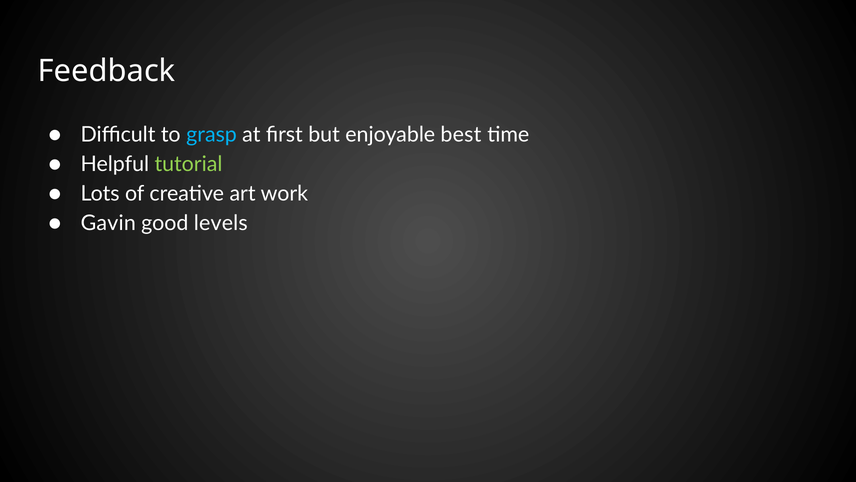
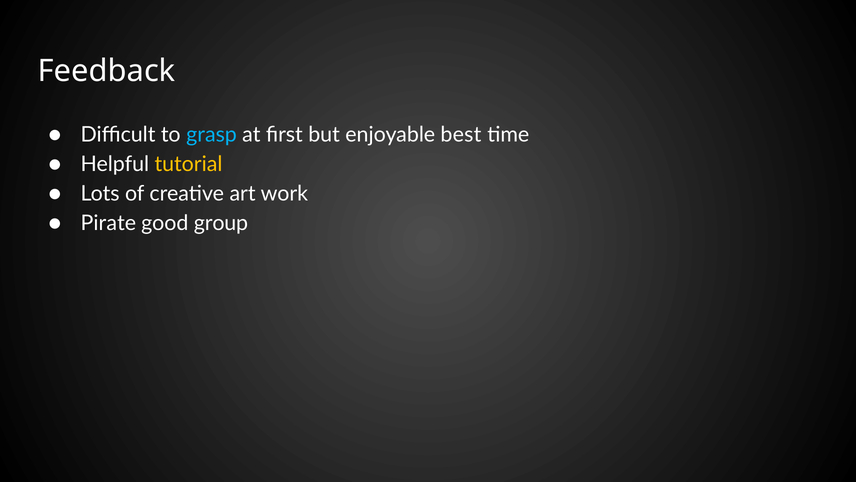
tutorial colour: light green -> yellow (188, 164)
Gavin: Gavin -> Pirate (108, 223)
levels: levels -> group (221, 223)
